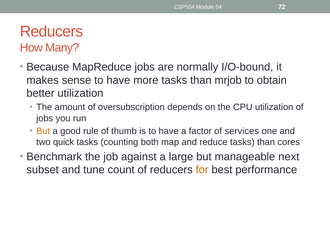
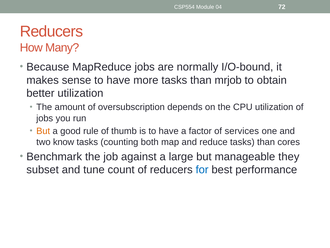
quick: quick -> know (64, 142)
next: next -> they (289, 156)
for colour: orange -> blue (202, 170)
